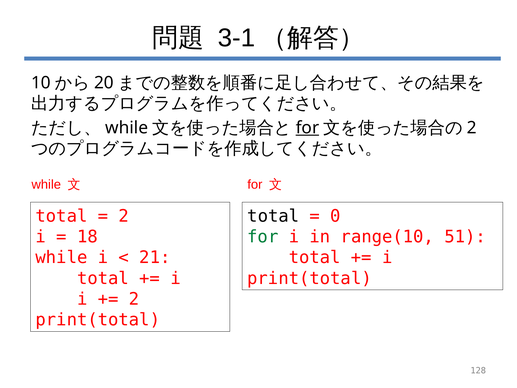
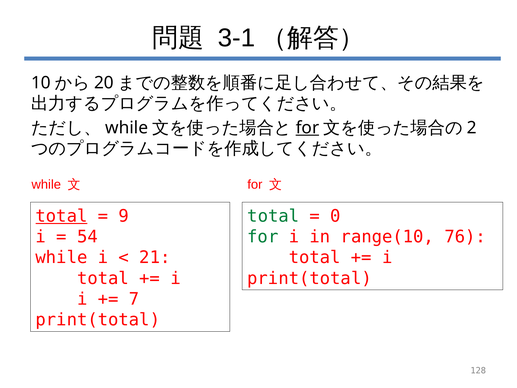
total underline: none -> present (62, 216)
2: 2 -> 9 (124, 216)
total colour: black -> green (273, 216)
18: 18 -> 54 (87, 237)
51: 51 -> 76 (465, 237)
2: 2 -> 7 (134, 299)
